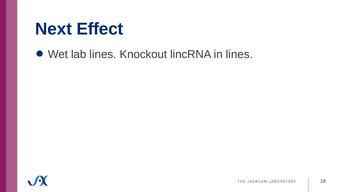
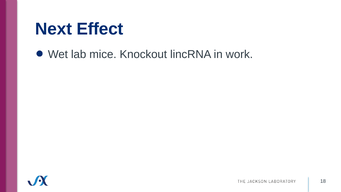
lab lines: lines -> mice (103, 54)
in lines: lines -> work (239, 54)
